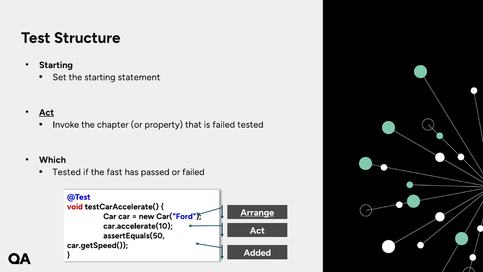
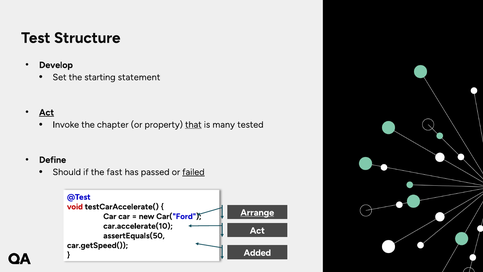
Starting: Starting -> Develop (56, 65)
that underline: none -> present (193, 124)
is failed: failed -> many (224, 124)
Which: Which -> Define (53, 160)
Tested: Tested -> Should (67, 172)
failed underline: none -> present (193, 172)
